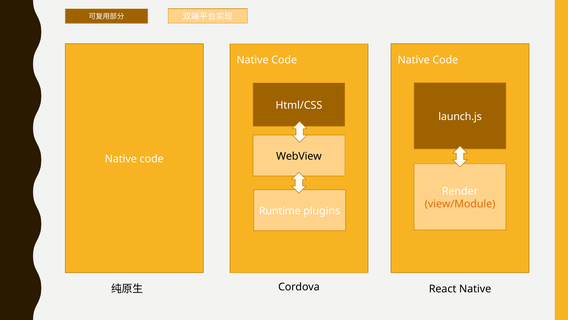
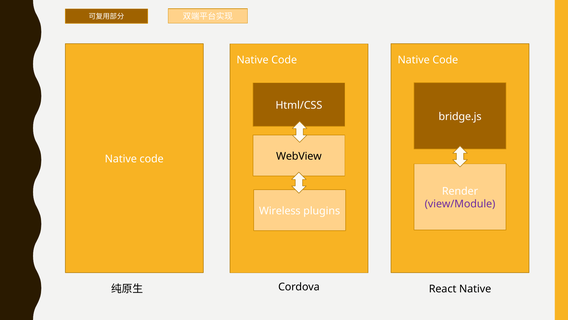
launch.js: launch.js -> bridge.js (460, 116)
view/Module colour: orange -> purple (460, 204)
Runtime: Runtime -> Wireless (280, 211)
